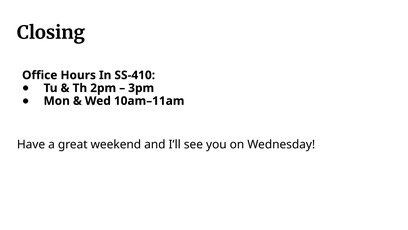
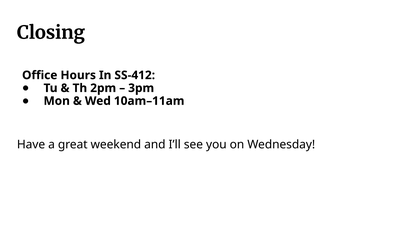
SS-410: SS-410 -> SS-412 (135, 75)
